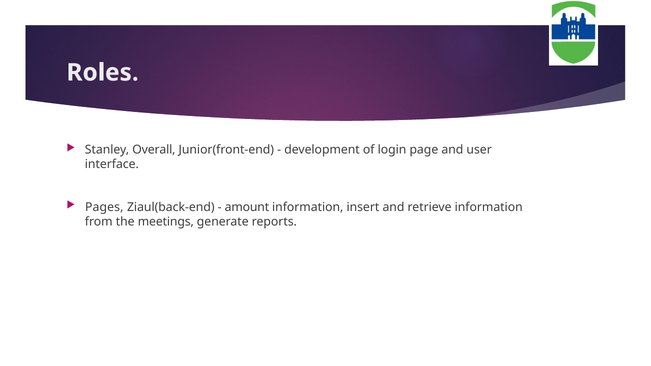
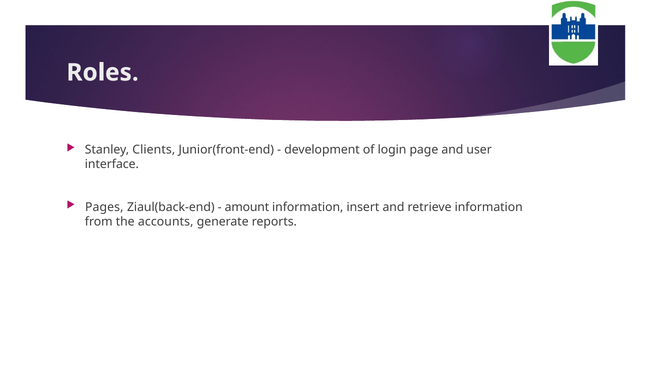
Overall: Overall -> Clients (154, 150)
meetings: meetings -> accounts (166, 222)
